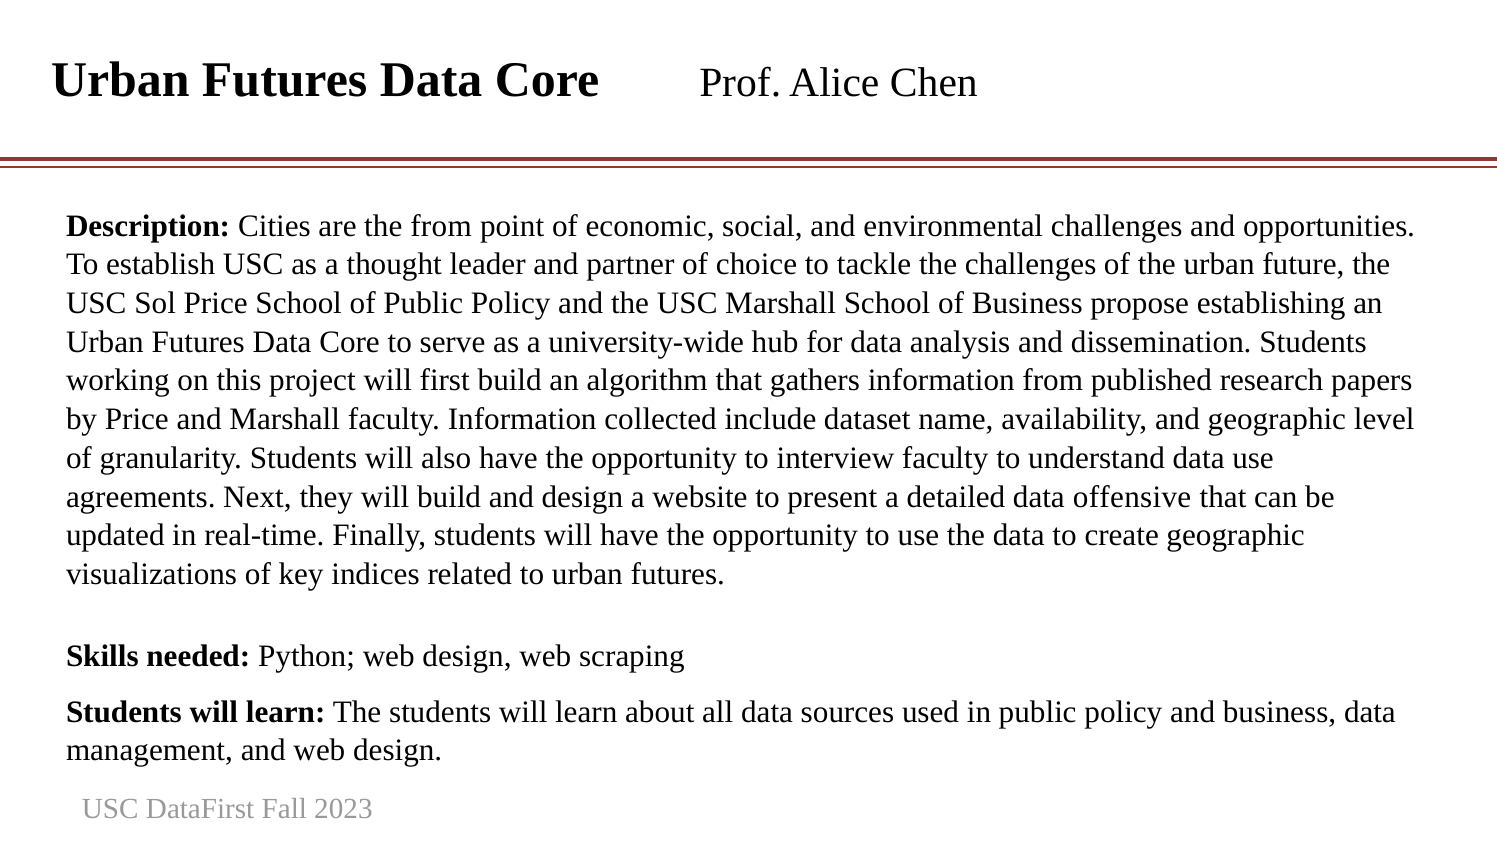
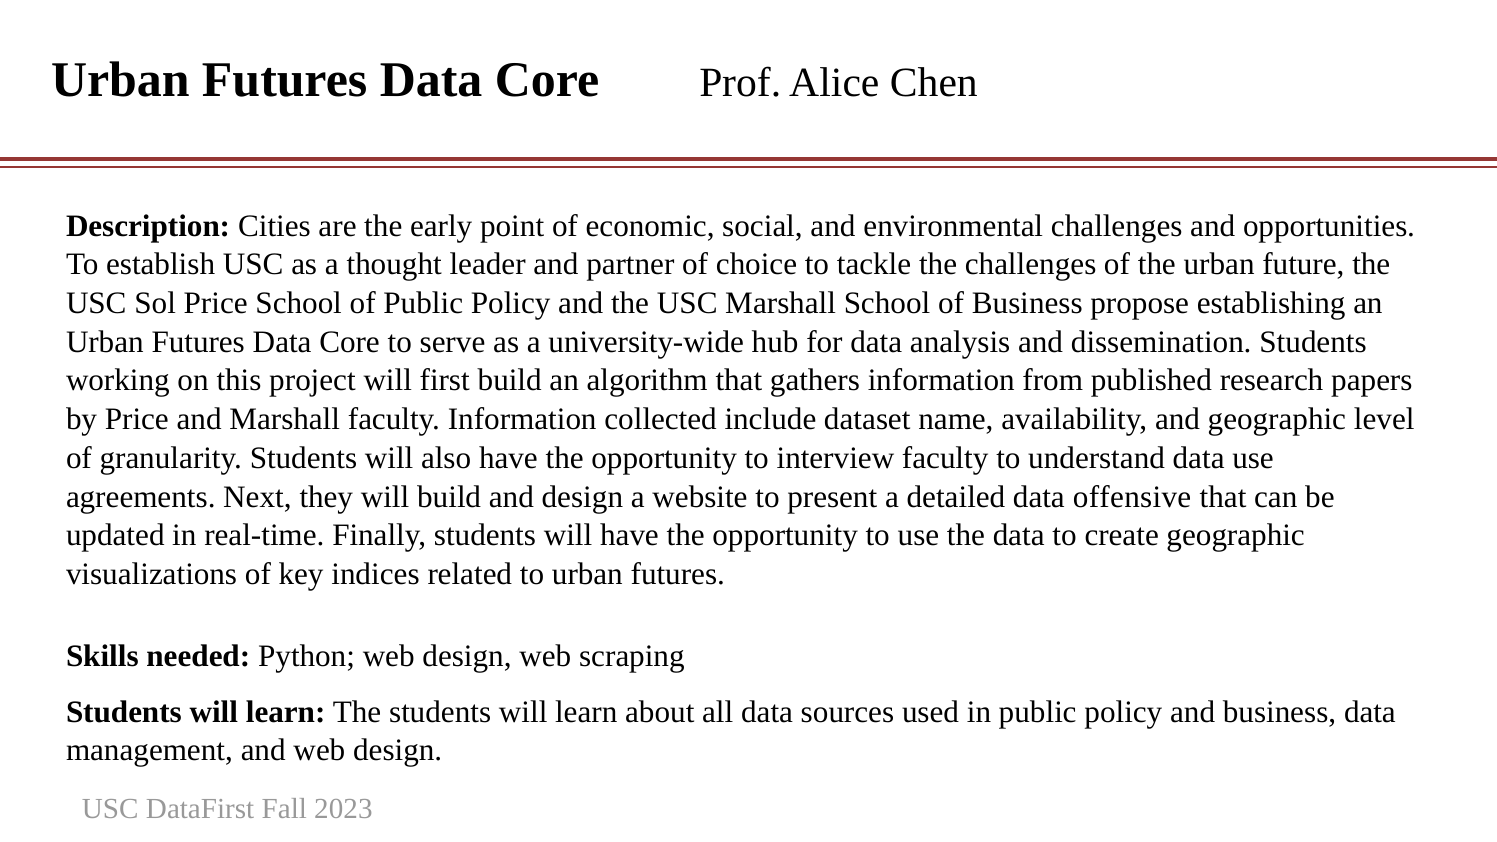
the from: from -> early (441, 226)
